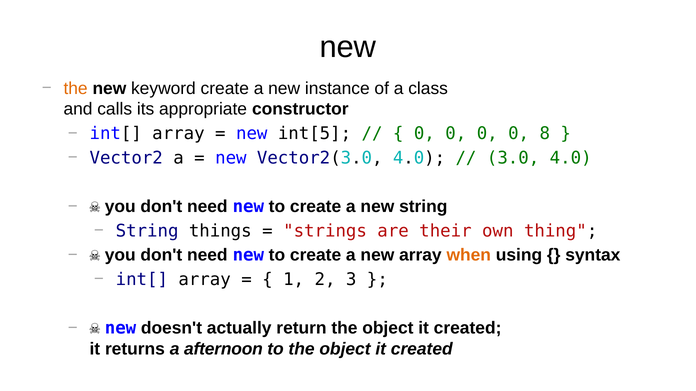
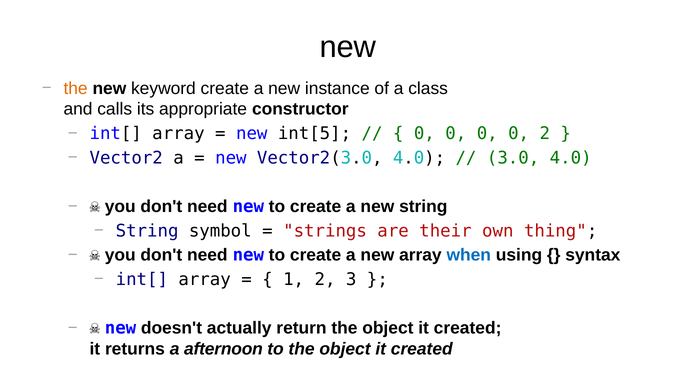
0 8: 8 -> 2 (545, 134)
things: things -> symbol (220, 231)
when colour: orange -> blue (469, 256)
